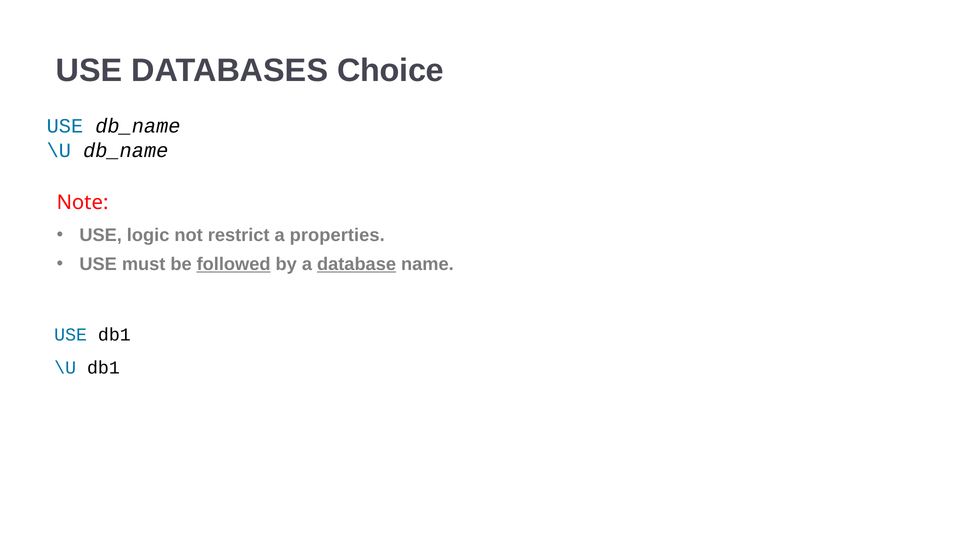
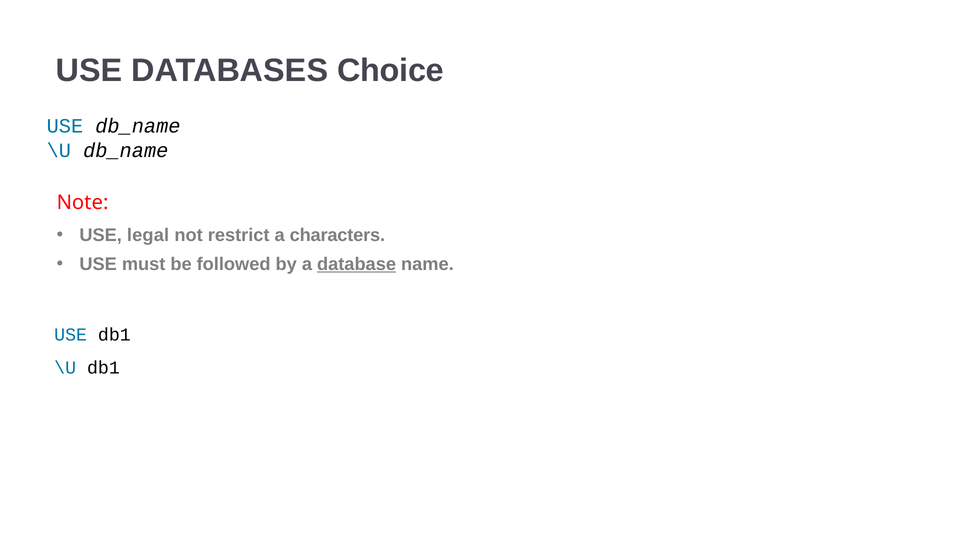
logic: logic -> legal (148, 235)
properties: properties -> characters (337, 235)
followed underline: present -> none (234, 264)
